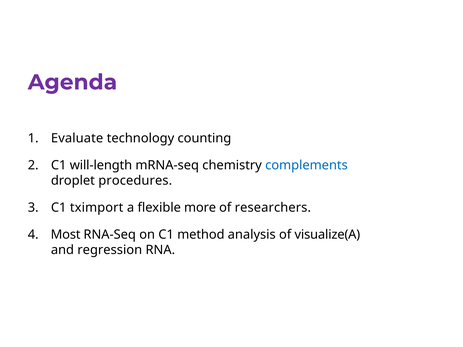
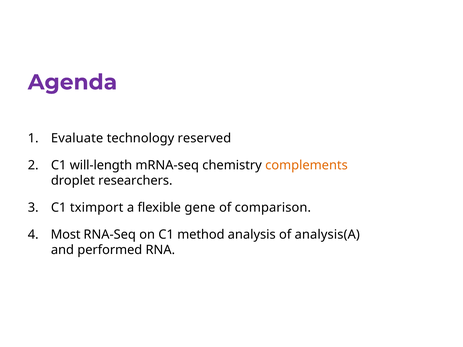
counting: counting -> reserved (204, 138)
complements colour: blue -> orange (306, 165)
procedures: procedures -> researchers (135, 181)
more: more -> gene (200, 208)
researchers: researchers -> comparison (273, 208)
visualize(A: visualize(A -> analysis(A (327, 235)
regression: regression -> performed (110, 250)
